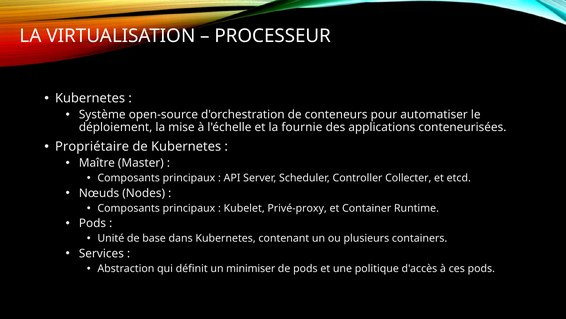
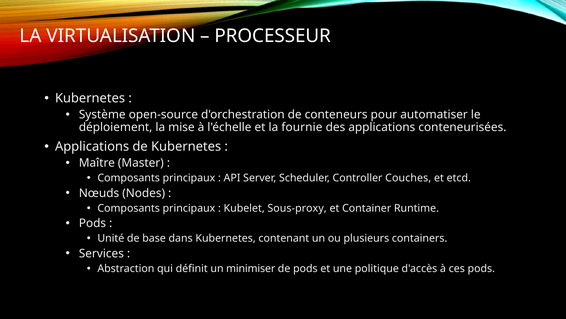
Propriétaire: Propriétaire -> Applications (92, 146)
Collecter: Collecter -> Couches (408, 178)
Privé-proxy: Privé-proxy -> Sous-proxy (297, 208)
